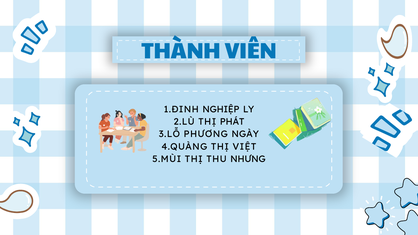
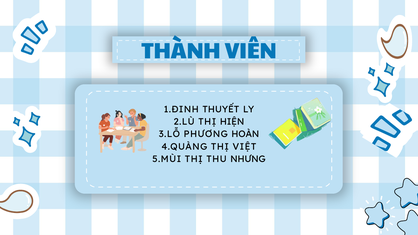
NGHIỆP: NGHIỆP -> THUYẾT (221, 109)
PHÁT: PHÁT -> HIỆN (232, 122)
NGÀY: NGÀY -> HOÀN (245, 134)
